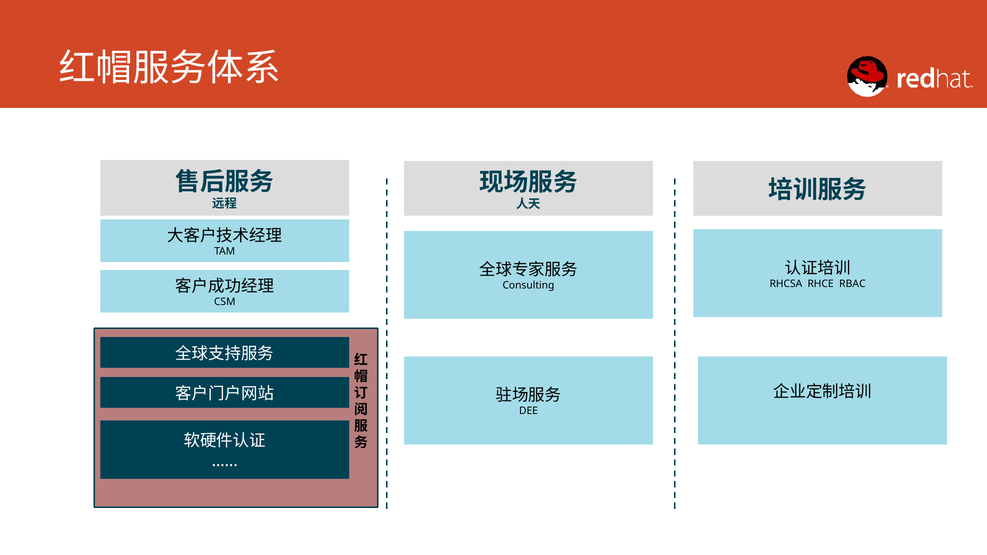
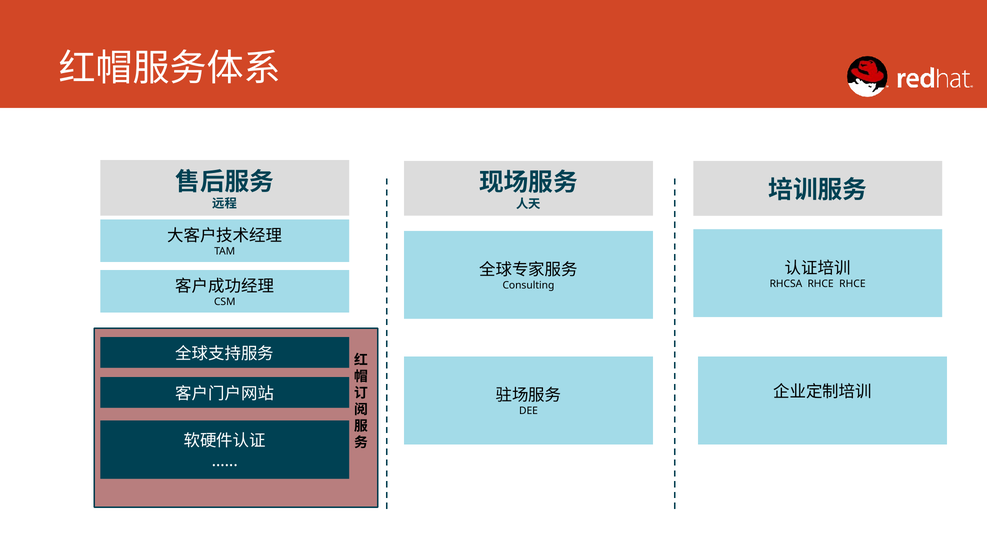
RHCE RBAC: RBAC -> RHCE (852, 284)
